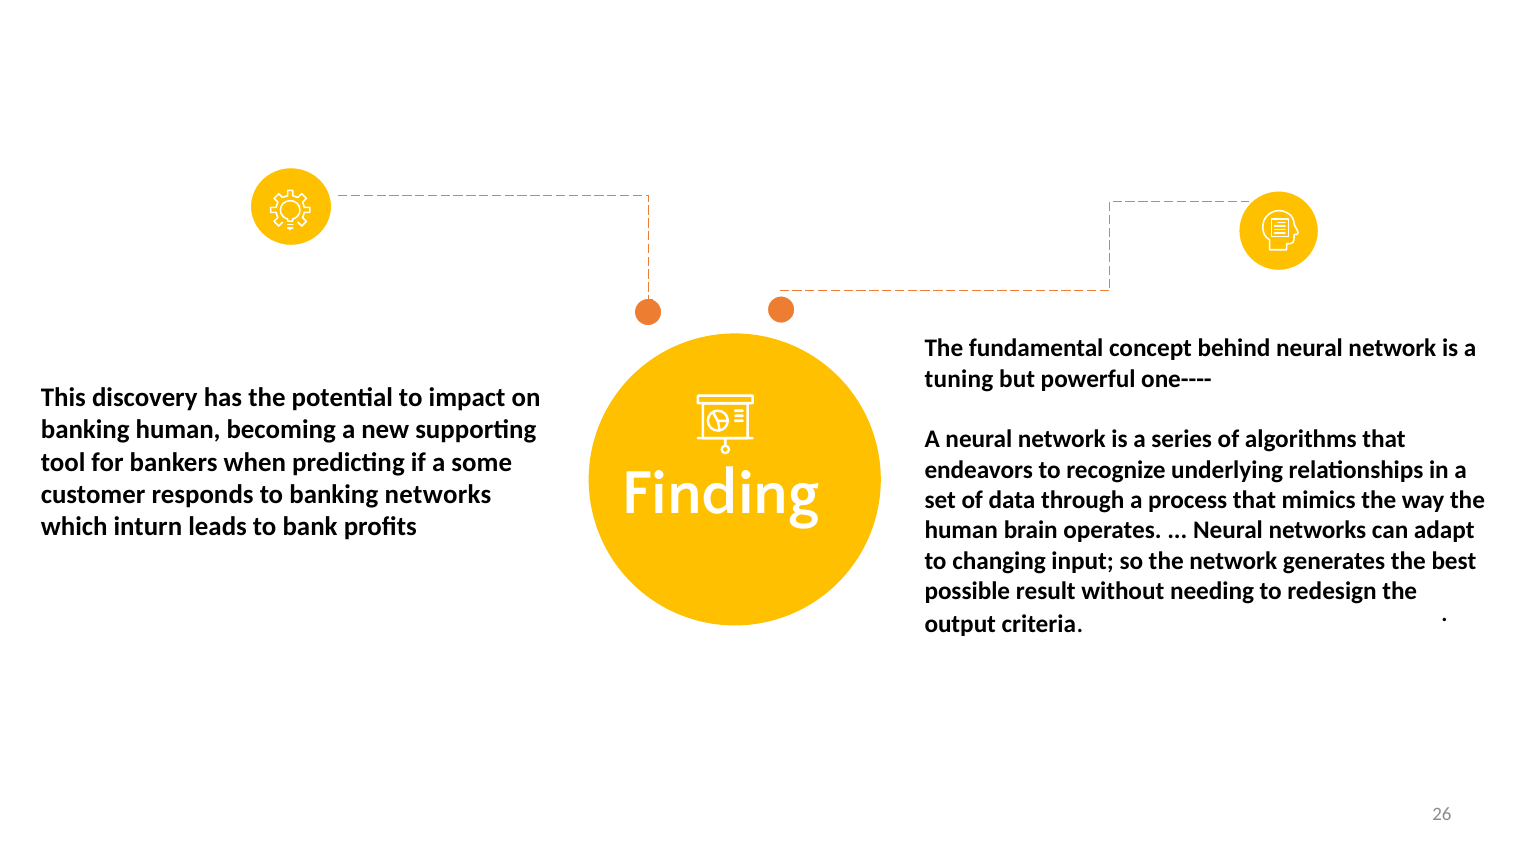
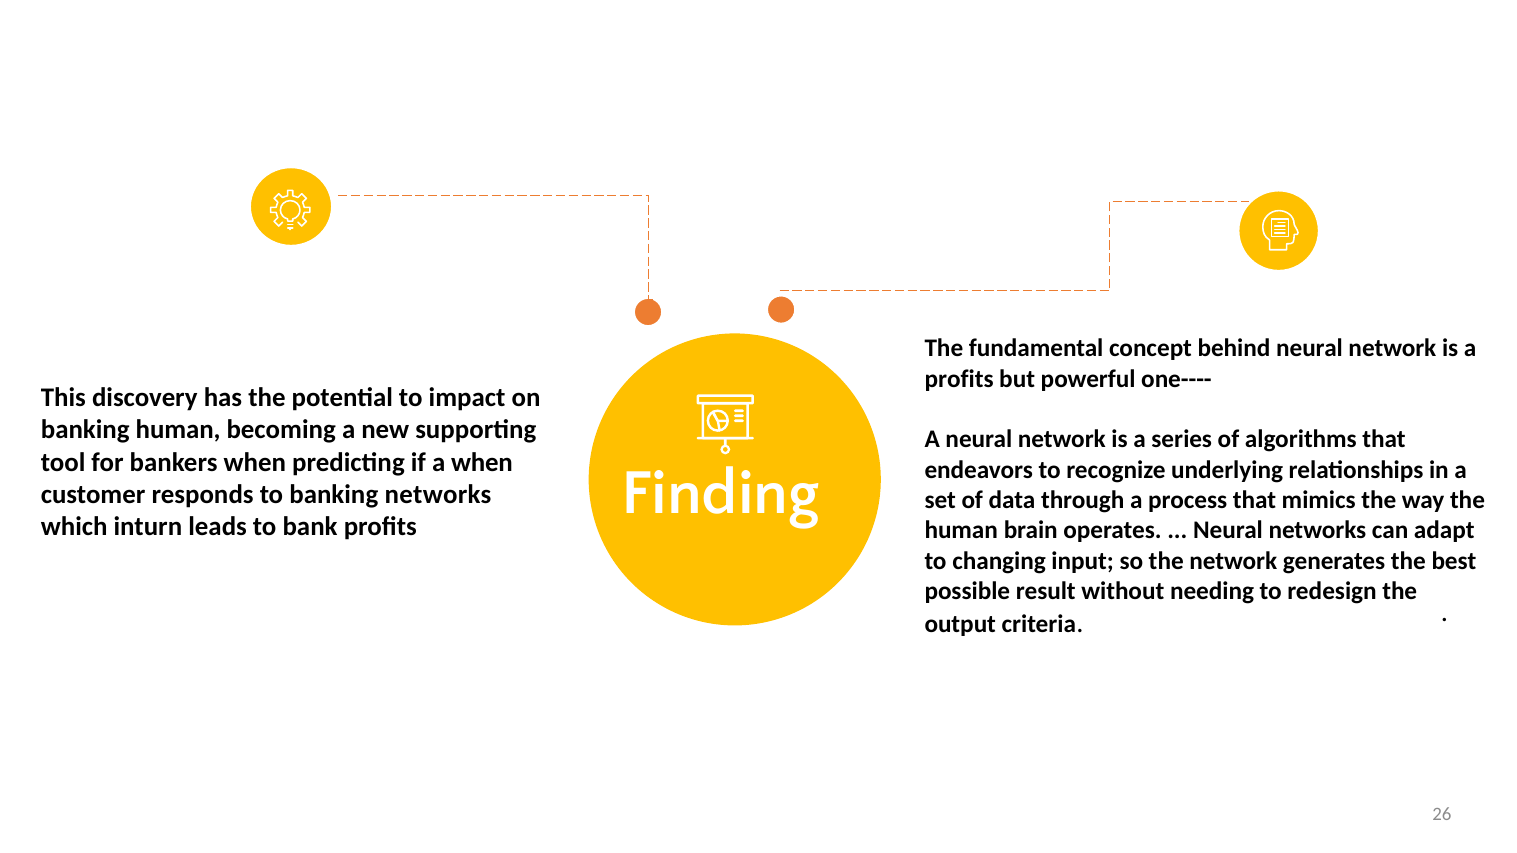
tuning: tuning -> profits (959, 379)
a some: some -> when (482, 462)
